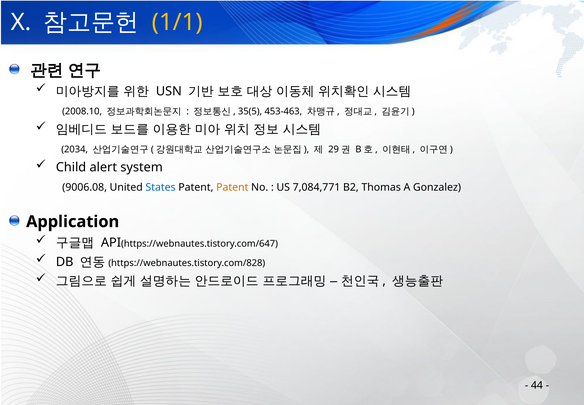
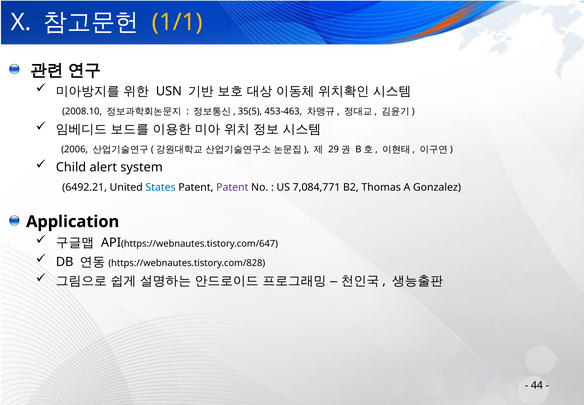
2034: 2034 -> 2006 (75, 149)
9006.08: 9006.08 -> 6492.21 (85, 187)
Patent colour: orange -> purple (232, 187)
